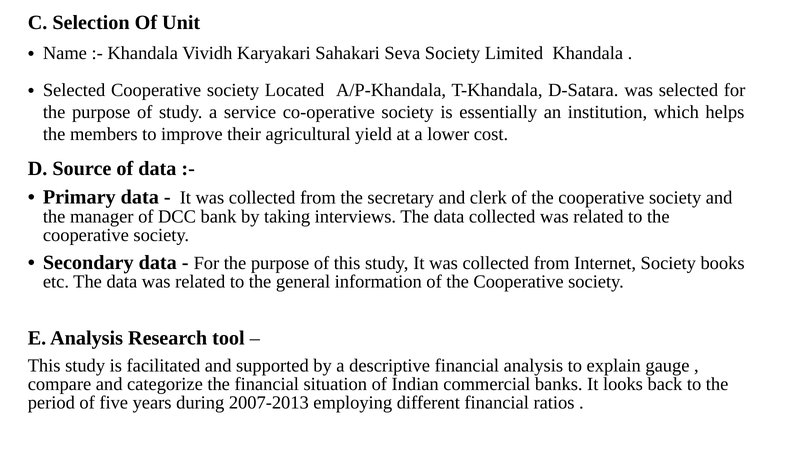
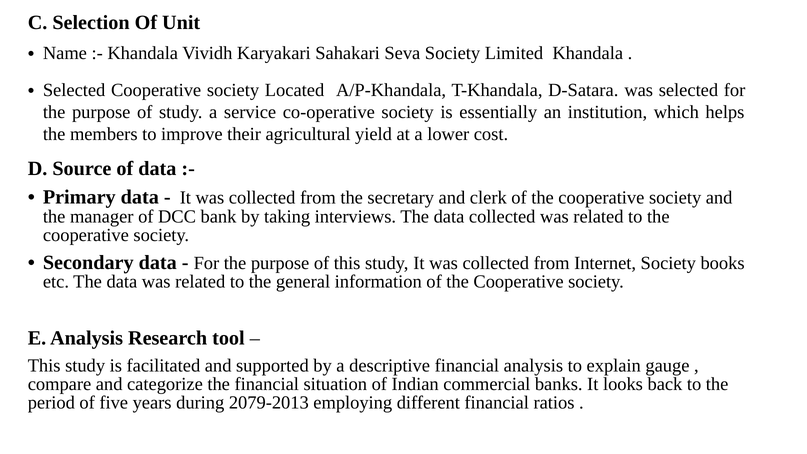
2007-2013: 2007-2013 -> 2079-2013 (269, 403)
